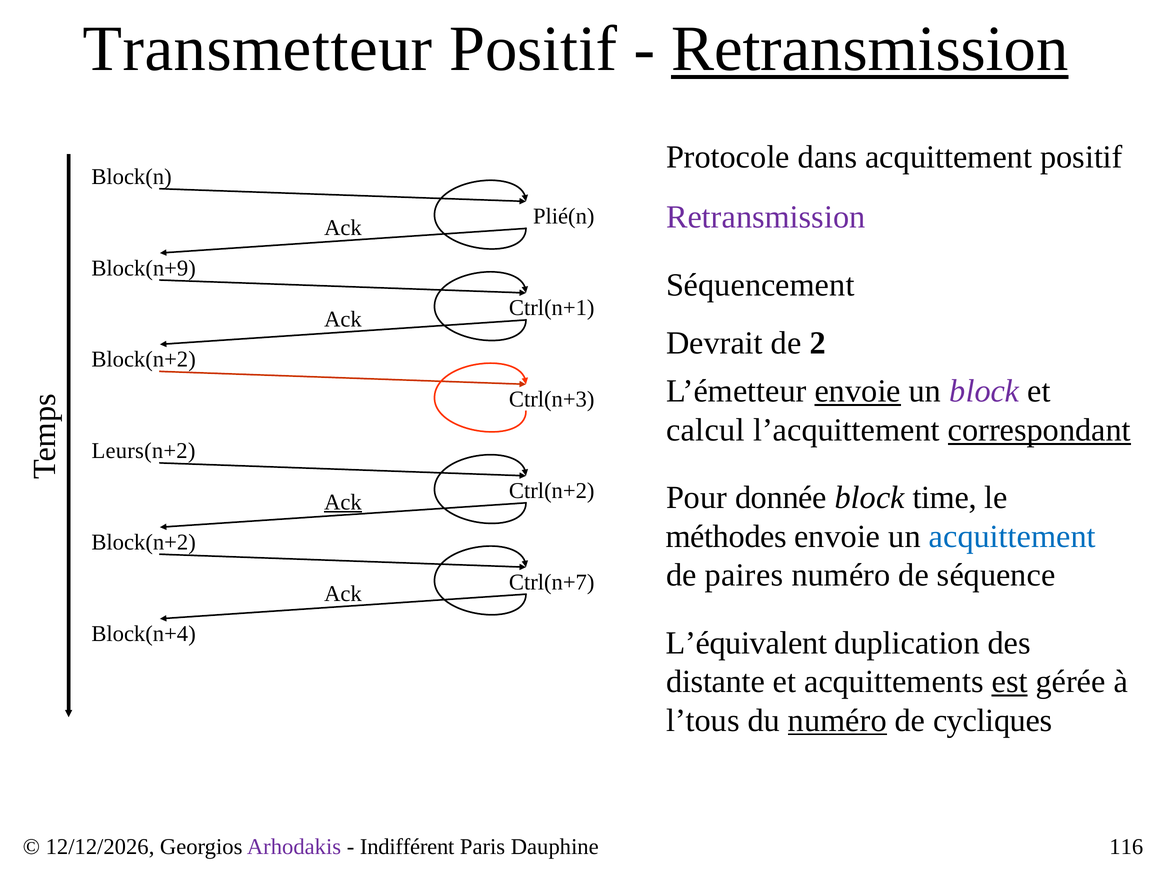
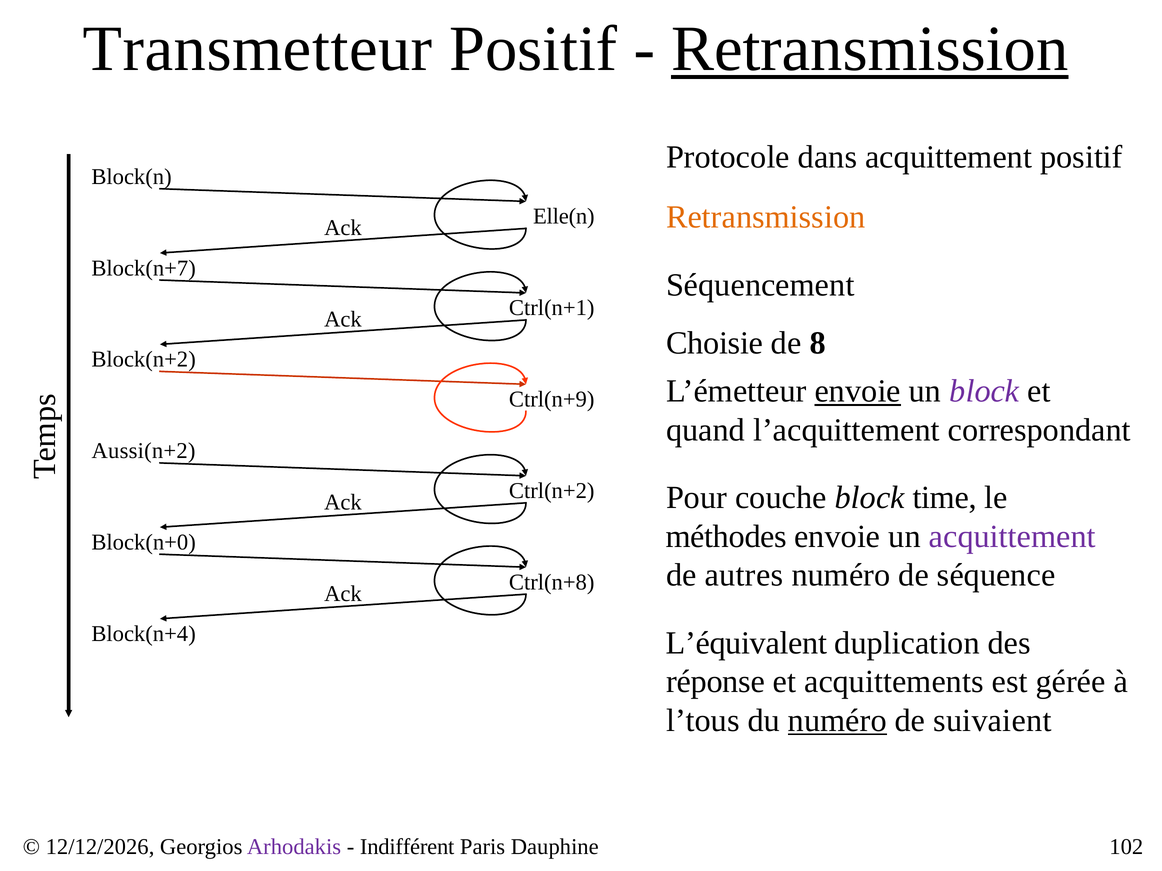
Retransmission colour: purple -> orange (766, 217)
Plié(n: Plié(n -> Elle(n (564, 217)
Block(n+9: Block(n+9 -> Block(n+7 (144, 268)
Devrait: Devrait -> Choisie (715, 343)
2: 2 -> 8 (818, 343)
Ctrl(n+3: Ctrl(n+3 -> Ctrl(n+9 (552, 400)
calcul: calcul -> quand (706, 430)
correspondant underline: present -> none (1039, 430)
Leurs(n+2: Leurs(n+2 -> Aussi(n+2 (143, 451)
donnée: donnée -> couche (781, 498)
Ack underline: present -> none (343, 502)
acquittement colour: blue -> purple (1012, 537)
Block(n+2: Block(n+2 -> Block(n+0 (144, 543)
paires: paires -> autres (744, 576)
Ctrl(n+7: Ctrl(n+7 -> Ctrl(n+8 (552, 583)
distante: distante -> réponse (716, 682)
est underline: present -> none (1010, 682)
cycliques: cycliques -> suivaient (992, 721)
116: 116 -> 102 (1126, 847)
